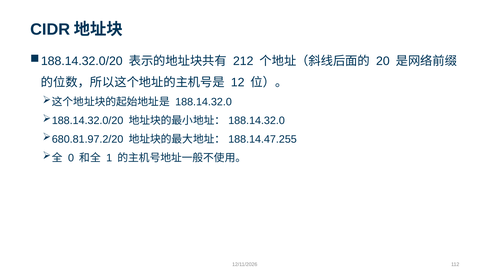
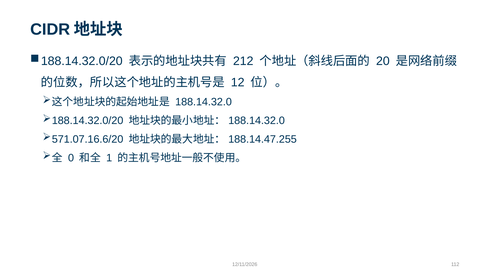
680.81.97.2/20: 680.81.97.2/20 -> 571.07.16.6/20 (88, 139)
